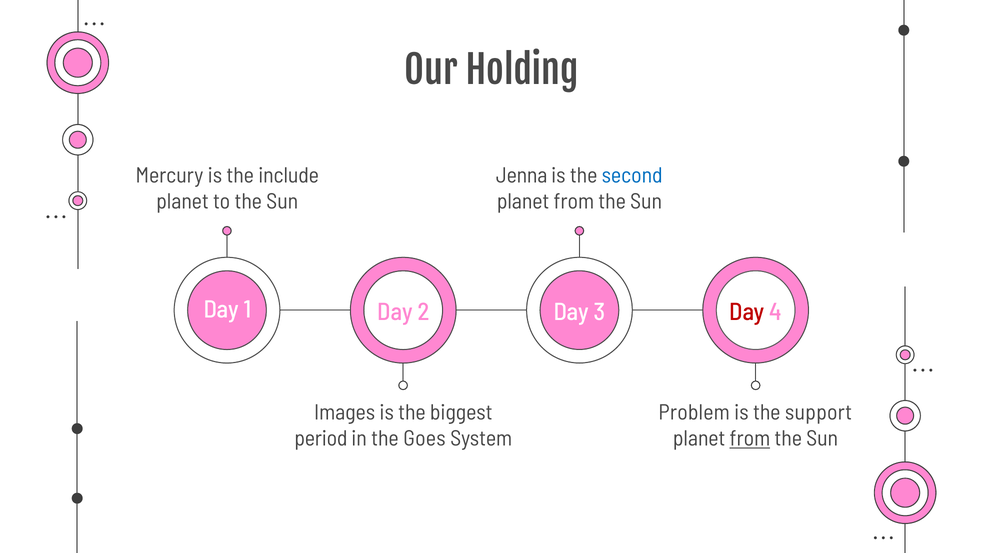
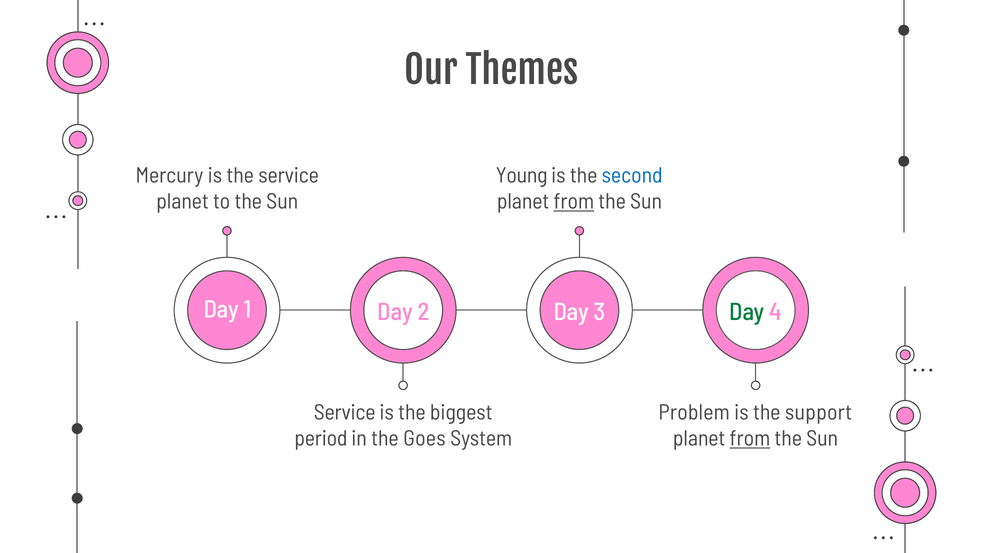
Holding: Holding -> Themes (522, 72)
the include: include -> service (289, 175)
Jenna: Jenna -> Young (522, 175)
from underline: none -> present (574, 202)
Day colour: red -> green (747, 312)
Images: Images -> Service (345, 412)
